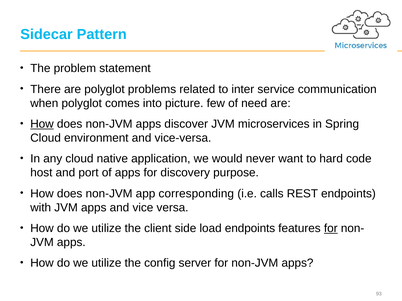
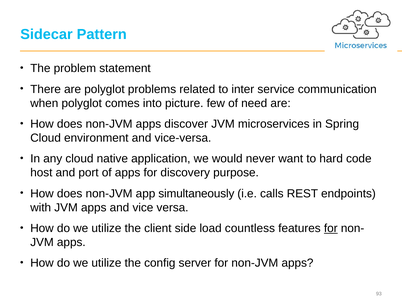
How underline: present -> none (42, 124)
corresponding: corresponding -> simultaneously (196, 194)
load endpoints: endpoints -> countless (250, 229)
